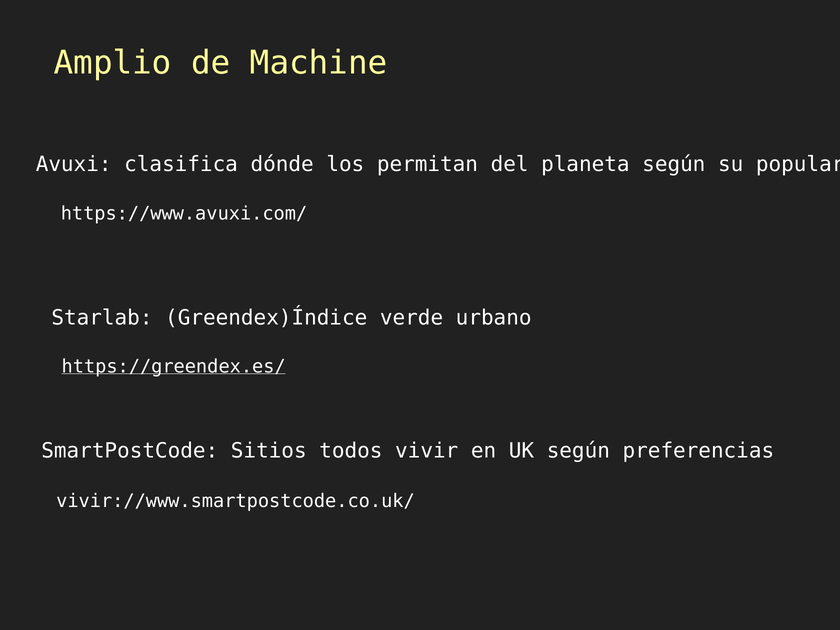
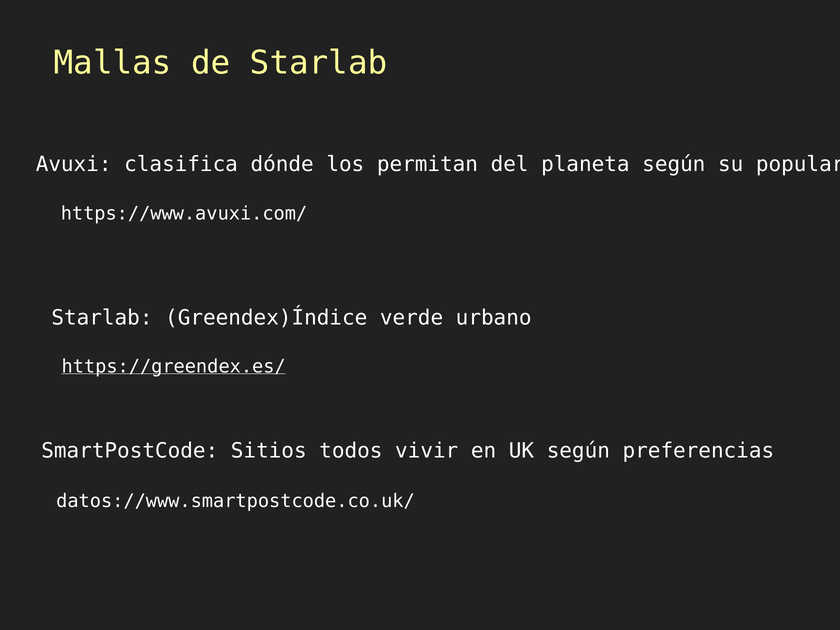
Amplio: Amplio -> Mallas (113, 63)
de Machine: Machine -> Starlab (319, 63)
vivir://www.smartpostcode.co.uk/: vivir://www.smartpostcode.co.uk/ -> datos://www.smartpostcode.co.uk/ (235, 501)
